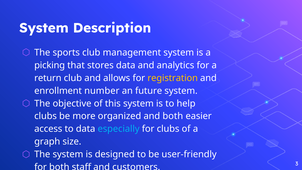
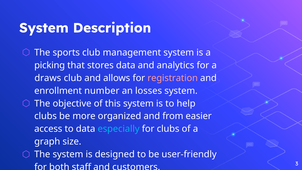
return: return -> draws (48, 78)
registration colour: yellow -> pink (173, 78)
future: future -> losses (149, 91)
and both: both -> from (173, 116)
